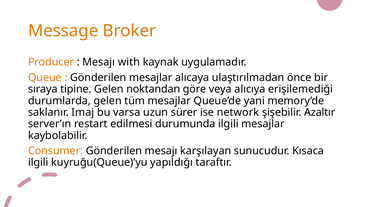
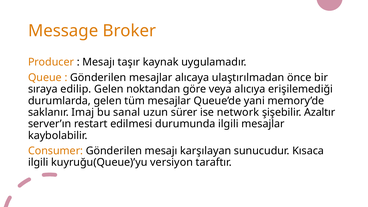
with: with -> taşır (129, 62)
tipine: tipine -> edilip (76, 89)
varsa: varsa -> sanal (127, 112)
yapıldığı: yapıldığı -> versiyon (172, 162)
